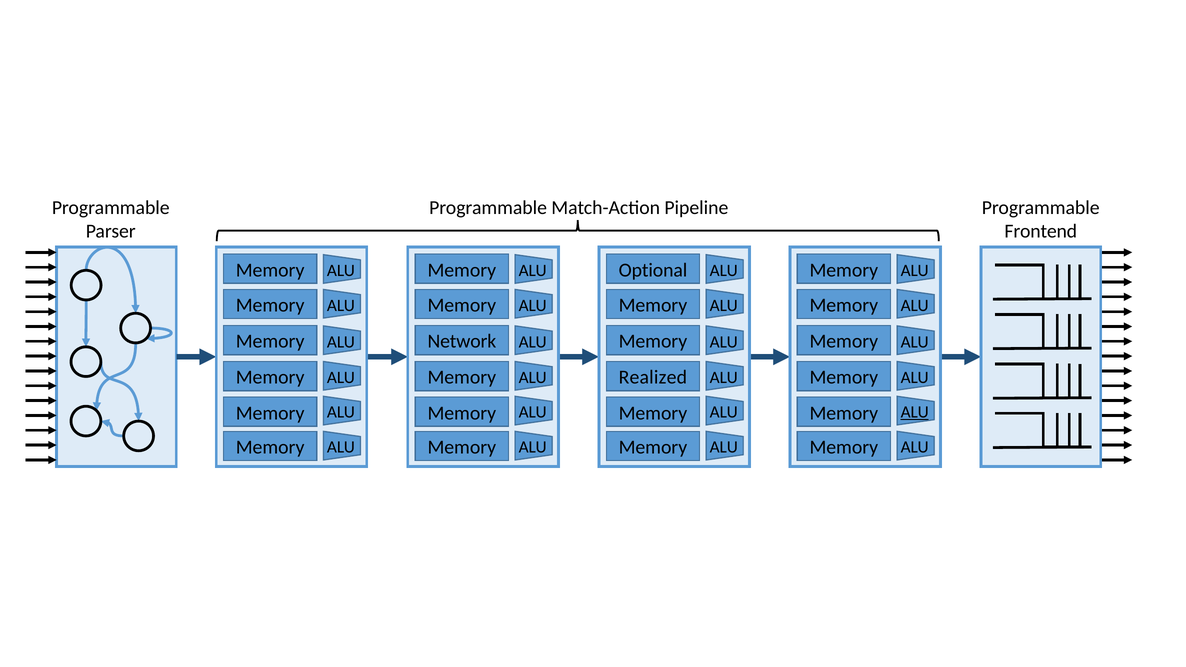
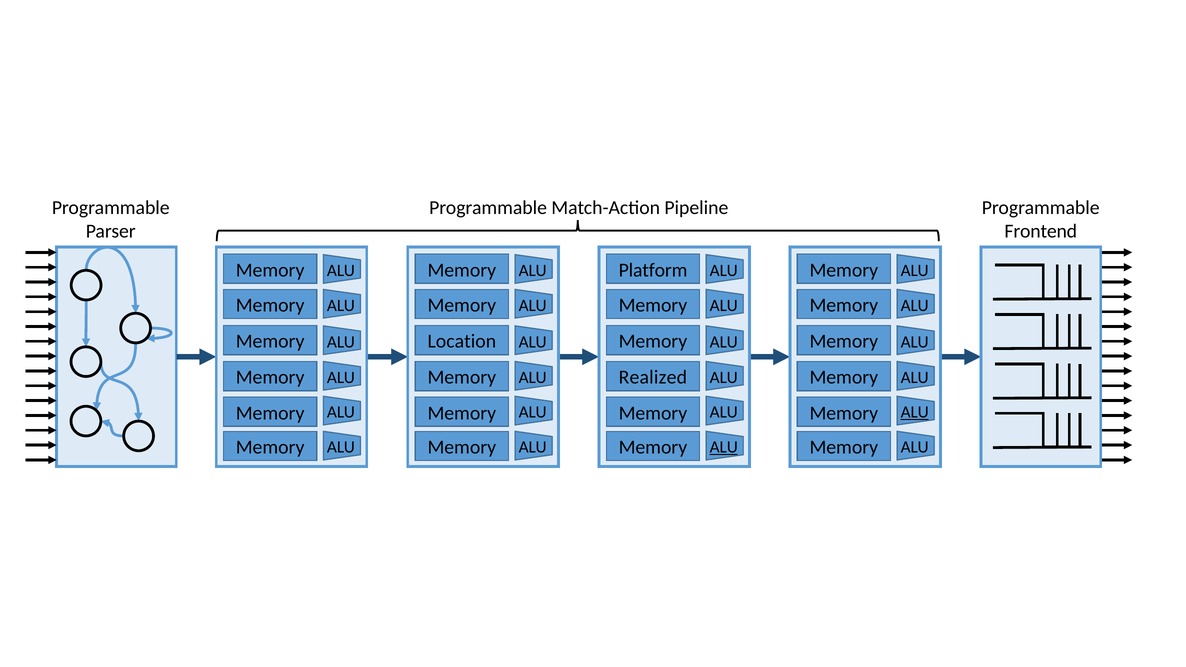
Optional: Optional -> Platform (653, 270)
Network: Network -> Location (462, 342)
ALU underline: none -> present (724, 447)
